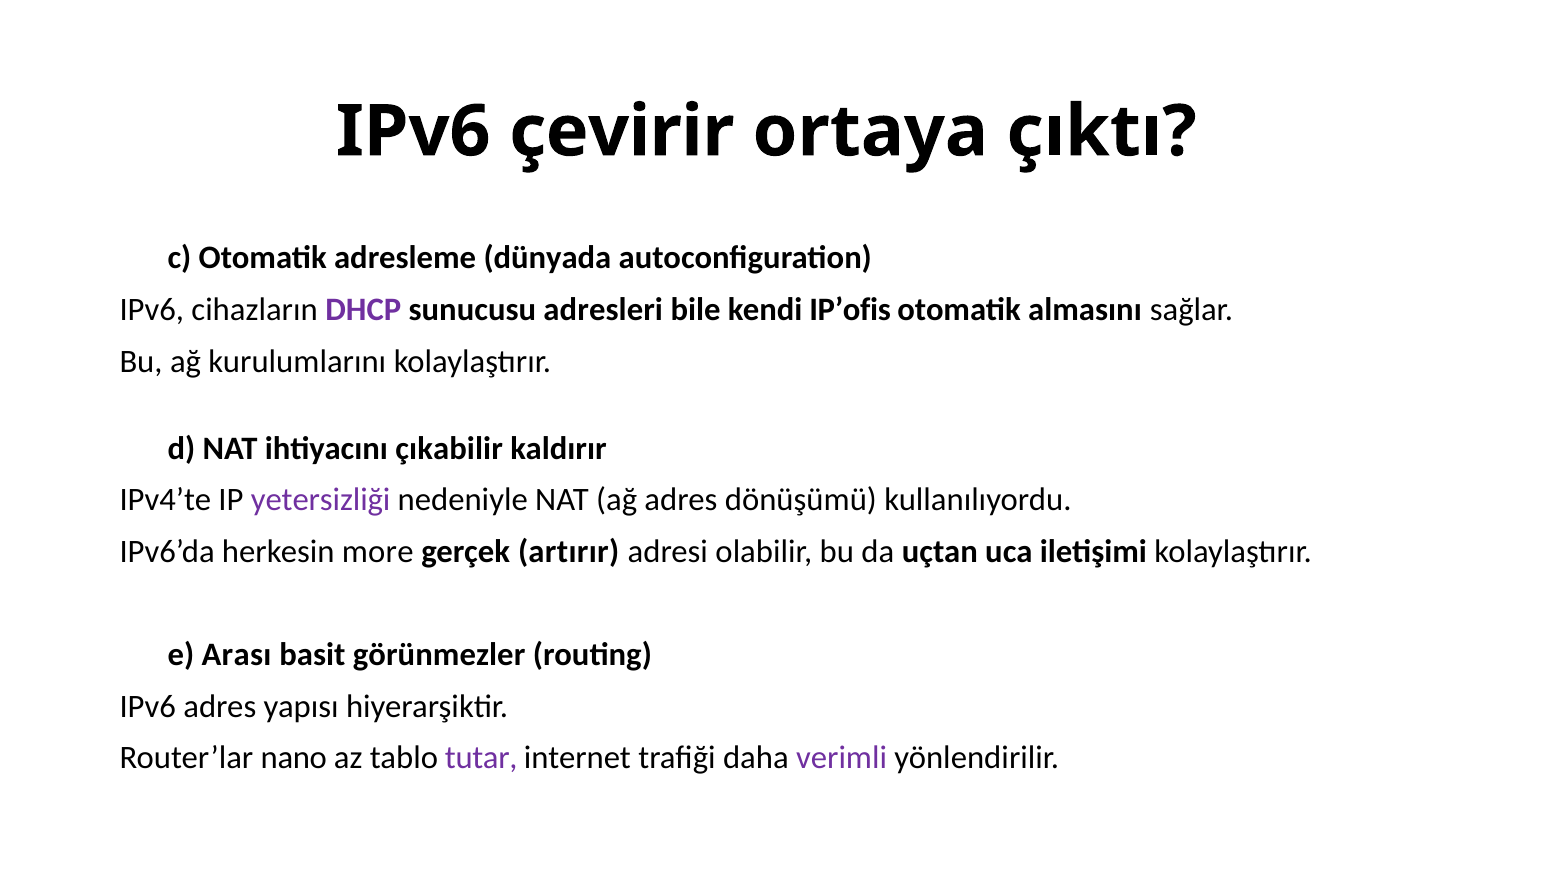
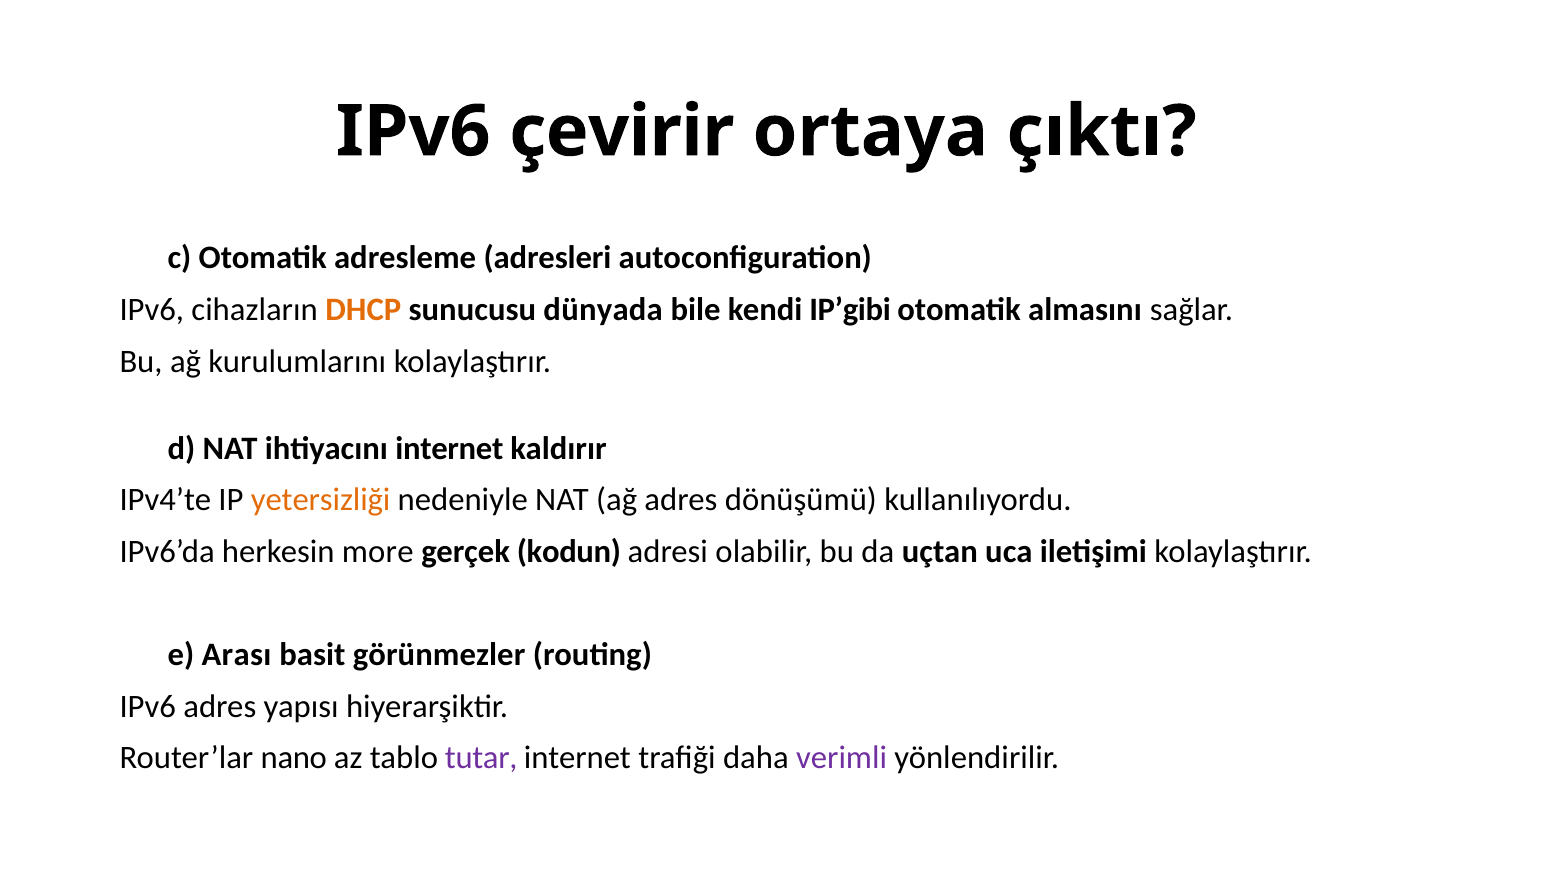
dünyada: dünyada -> adresleri (547, 258)
DHCP colour: purple -> orange (363, 310)
adresleri: adresleri -> dünyada (603, 310)
IP’ofis: IP’ofis -> IP’gibi (850, 310)
ihtiyacını çıkabilir: çıkabilir -> internet (449, 448)
yetersizliği colour: purple -> orange (321, 500)
artırır: artırır -> kodun (569, 552)
